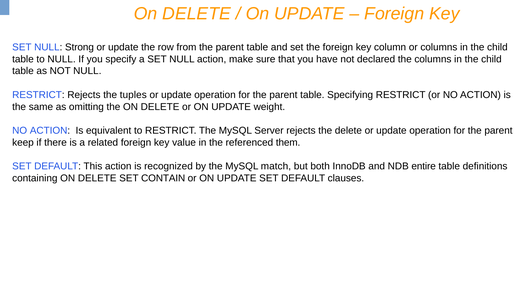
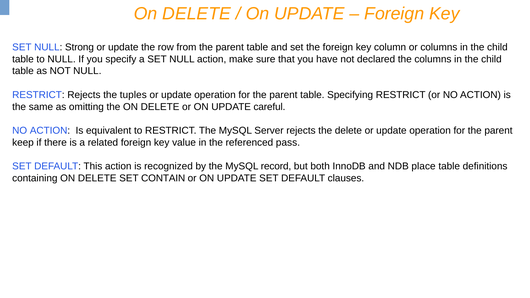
weight: weight -> careful (269, 107)
them: them -> pass (288, 143)
match: match -> record (276, 166)
entire: entire -> place (424, 166)
